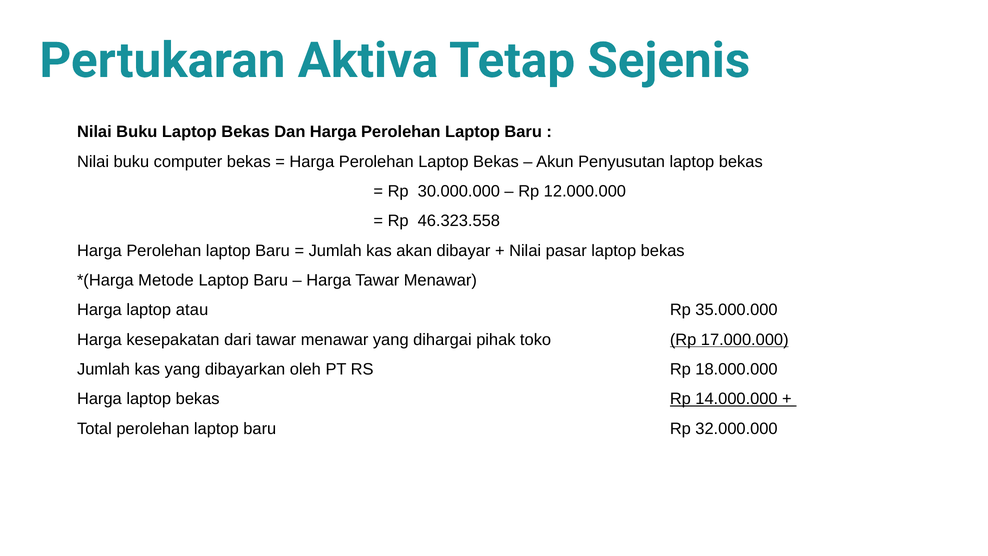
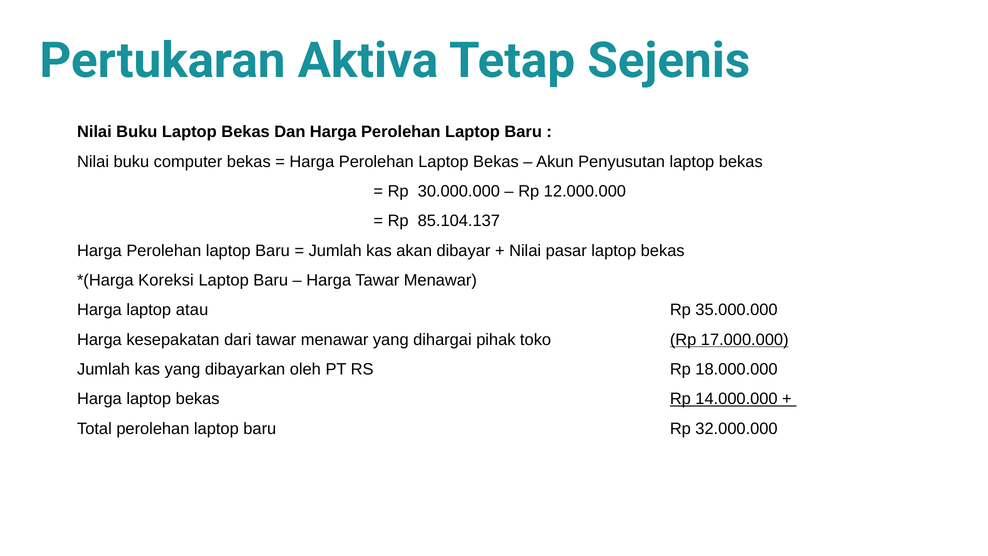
46.323.558: 46.323.558 -> 85.104.137 (459, 221)
Metode: Metode -> Koreksi (166, 280)
